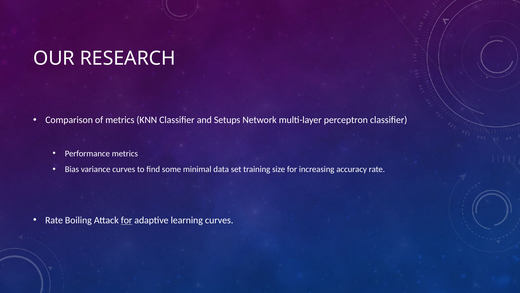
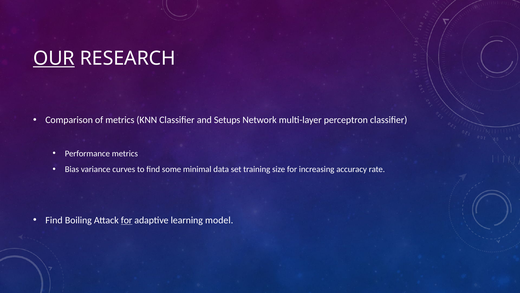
OUR underline: none -> present (54, 58)
Rate: Rate -> Find (54, 220)
learning curves: curves -> model (219, 220)
